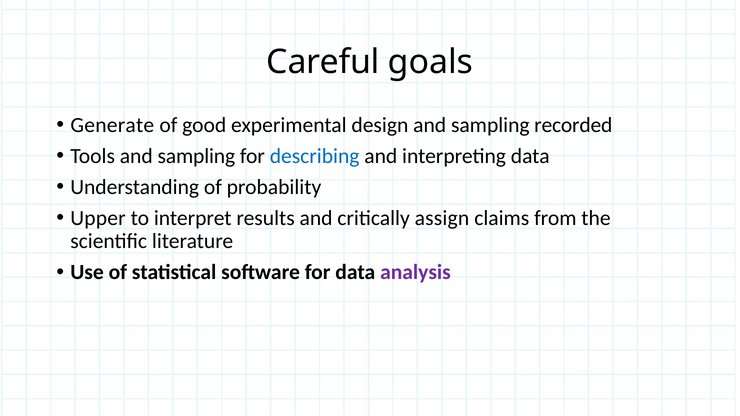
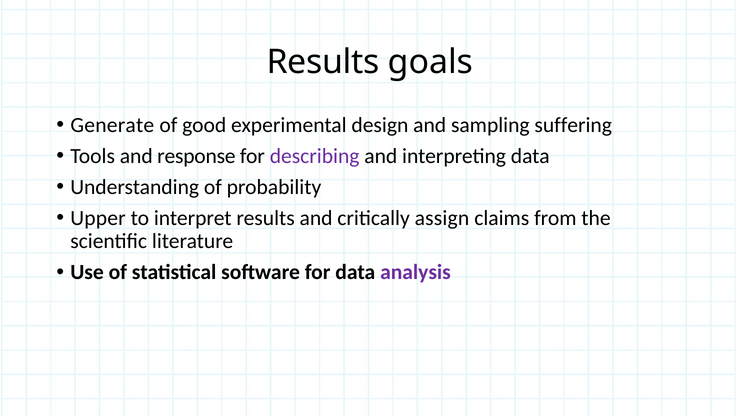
Careful: Careful -> Results (323, 62)
recorded: recorded -> suffering (573, 125)
Tools and sampling: sampling -> response (196, 156)
describing colour: blue -> purple (315, 156)
